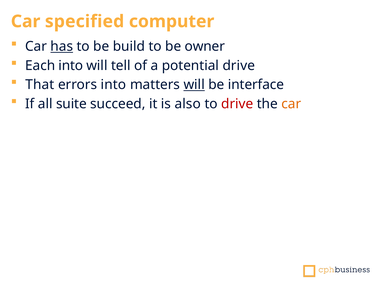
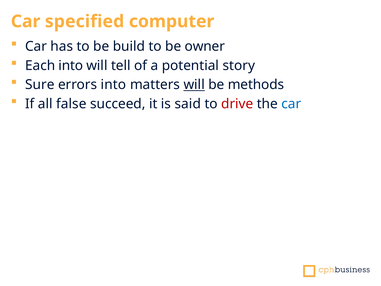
has underline: present -> none (62, 46)
potential drive: drive -> story (239, 65)
That: That -> Sure (40, 85)
interface: interface -> methods (256, 85)
suite: suite -> false (71, 104)
also: also -> said (188, 104)
car colour: orange -> blue (291, 104)
